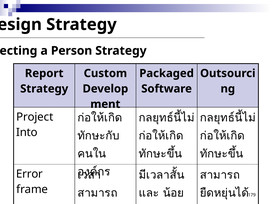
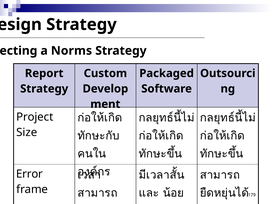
Person: Person -> Norms (71, 51)
Into: Into -> Size (27, 132)
